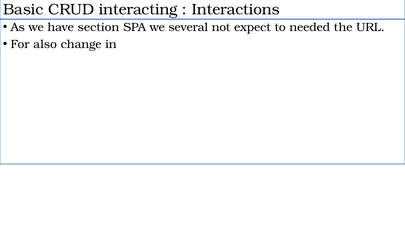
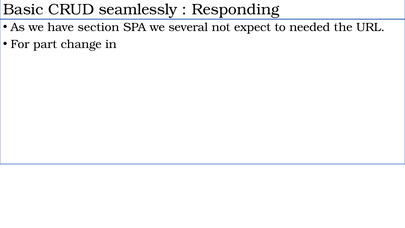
interacting: interacting -> seamlessly (138, 10)
Interactions: Interactions -> Responding (236, 10)
also: also -> part (45, 44)
